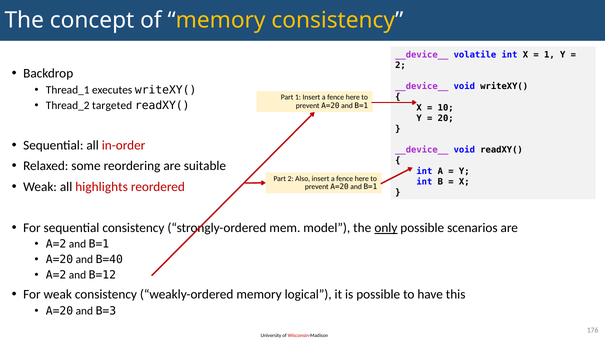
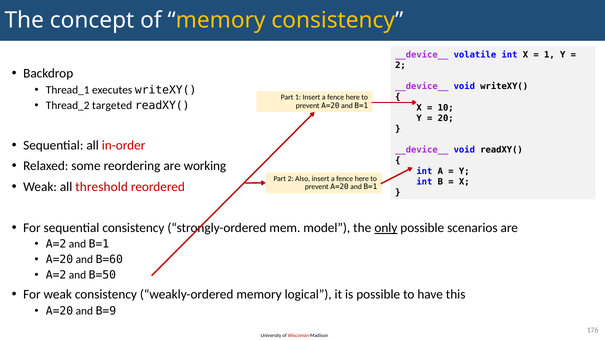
suitable: suitable -> working (205, 166)
highlights: highlights -> threshold (102, 187)
B=40: B=40 -> B=60 (109, 260)
B=12: B=12 -> B=50 (102, 275)
B=3: B=3 -> B=9 (106, 311)
